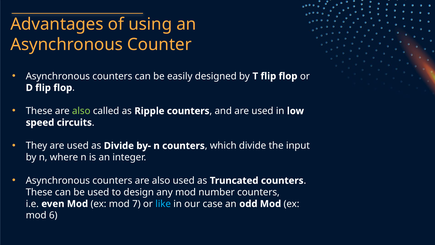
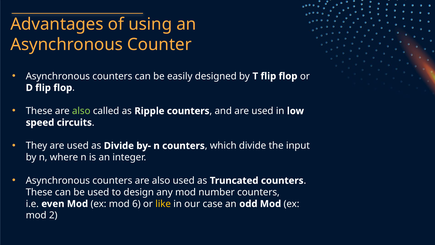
7: 7 -> 6 (136, 204)
like colour: light blue -> yellow (163, 204)
6: 6 -> 2 (53, 215)
